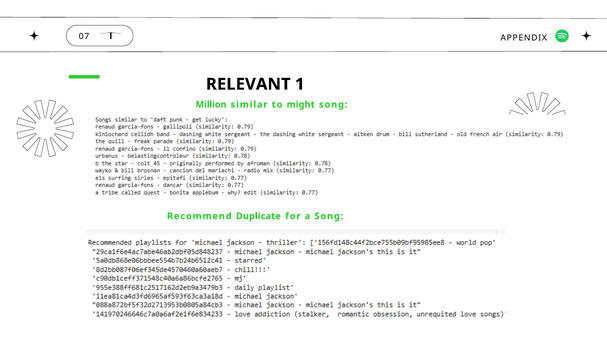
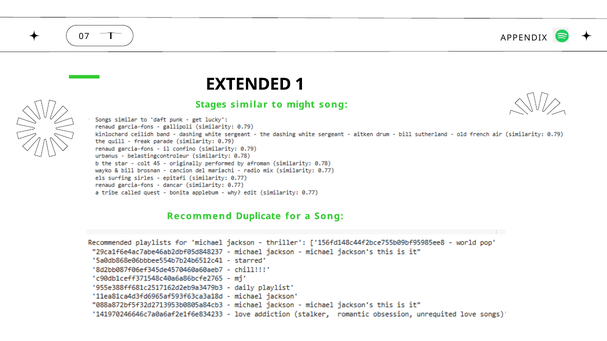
RELEVANT: RELEVANT -> EXTENDED (248, 84)
Million: Million -> Stages (211, 105)
